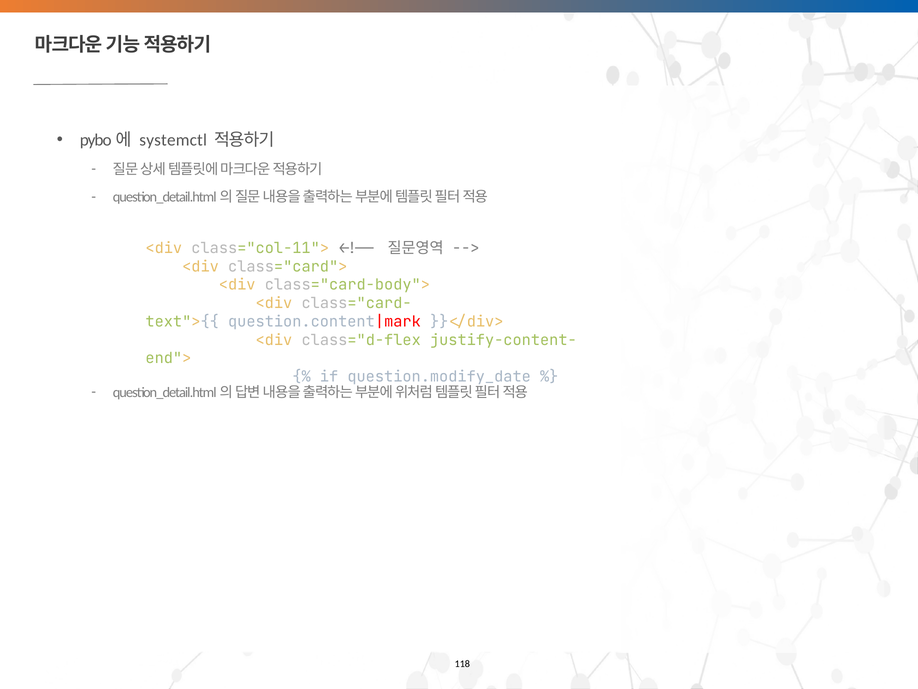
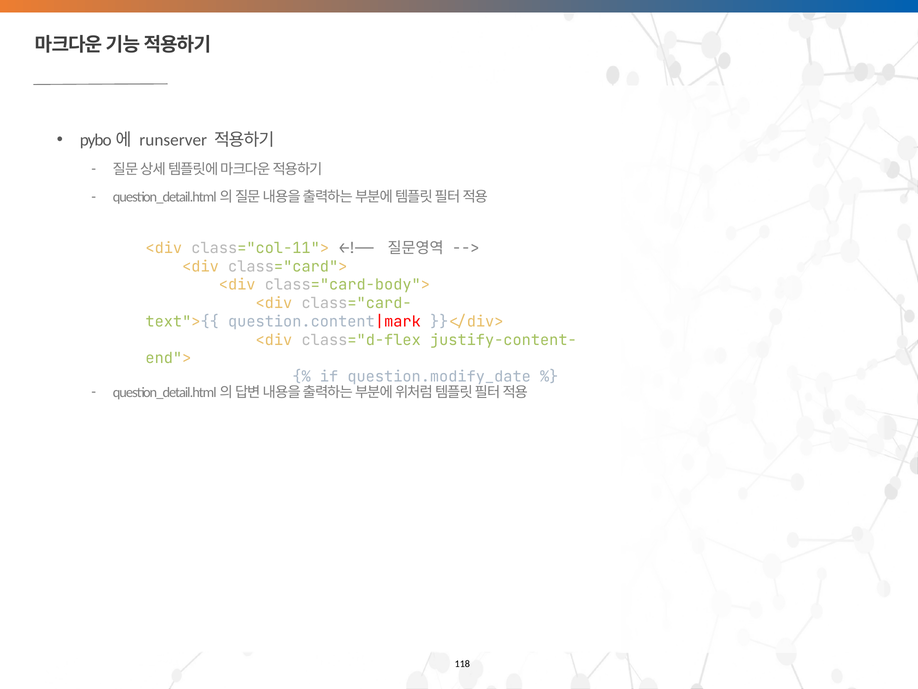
systemctl: systemctl -> runserver (173, 140)
